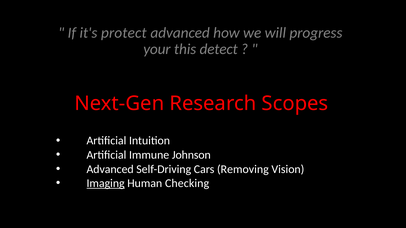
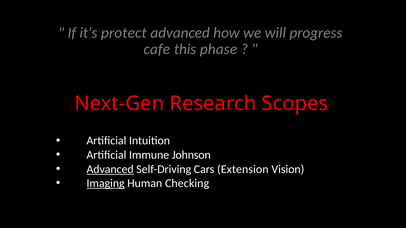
your: your -> cafe (157, 49)
detect: detect -> phase (219, 49)
Advanced underline: none -> present (110, 169)
Removing: Removing -> Extension (243, 169)
